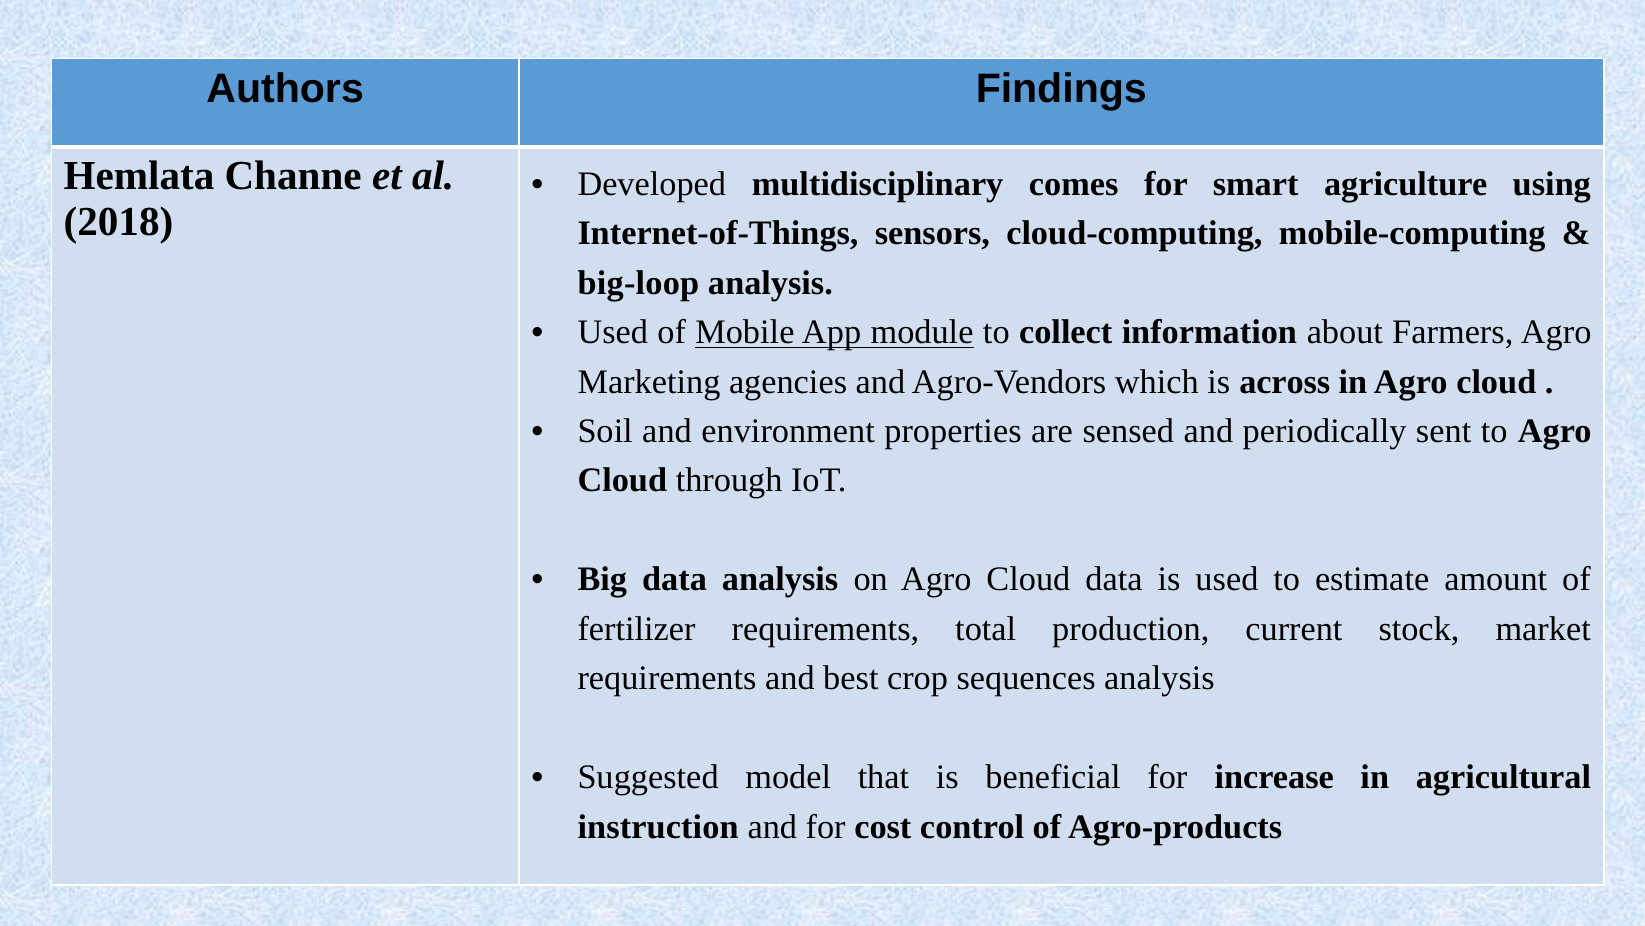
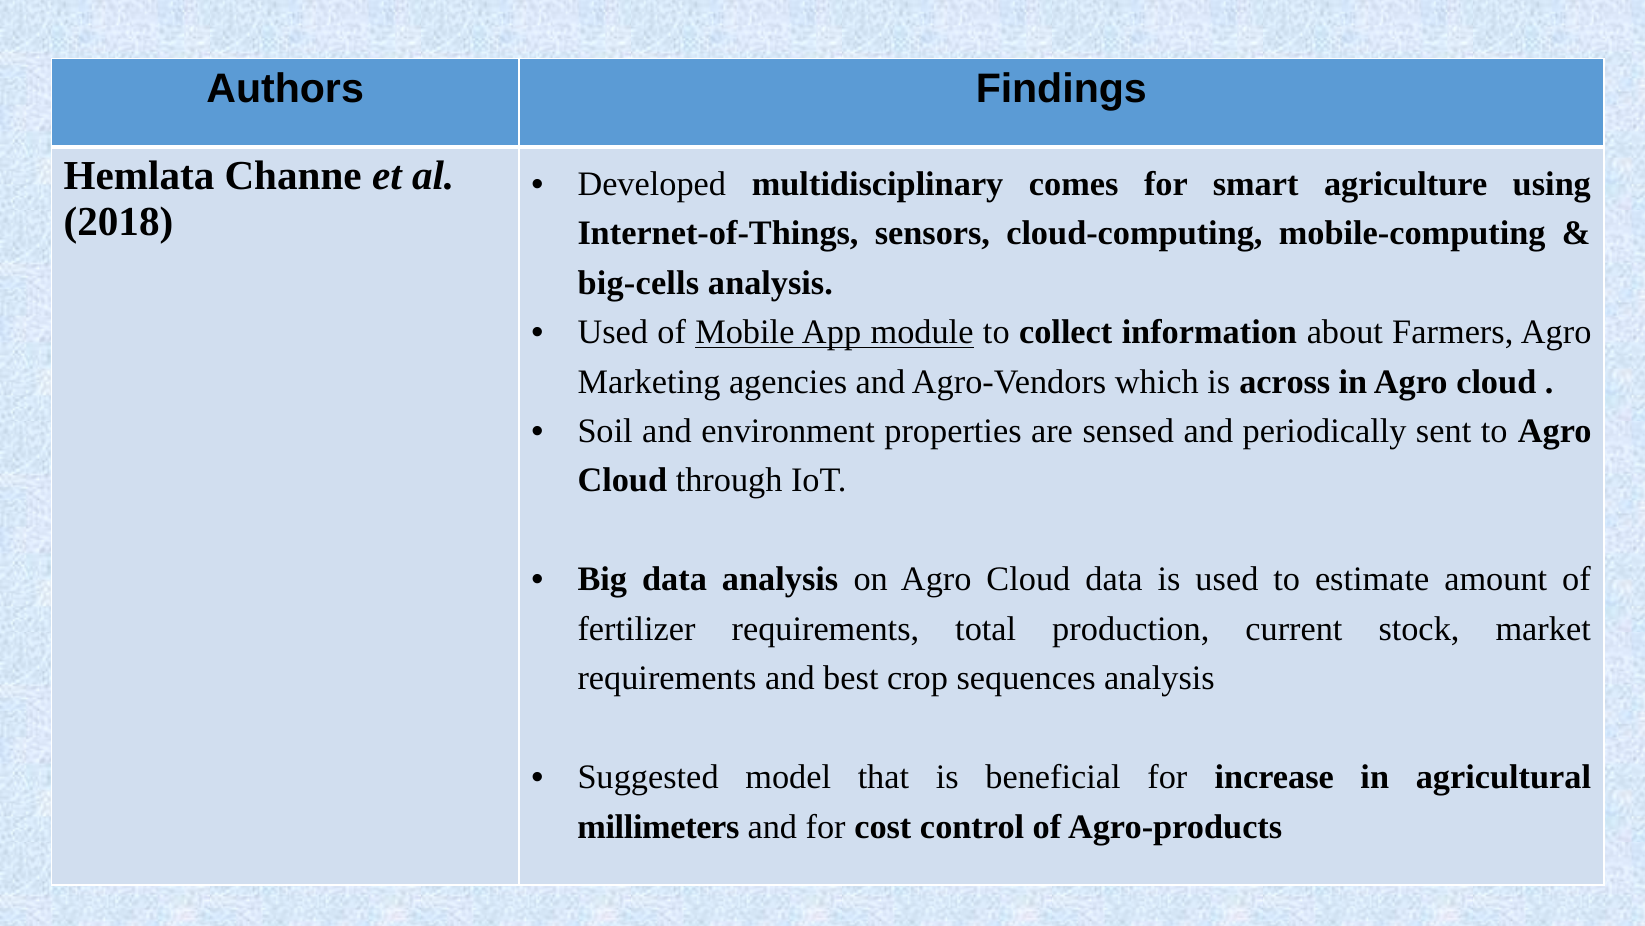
big-loop: big-loop -> big-cells (638, 283)
instruction: instruction -> millimeters (658, 826)
